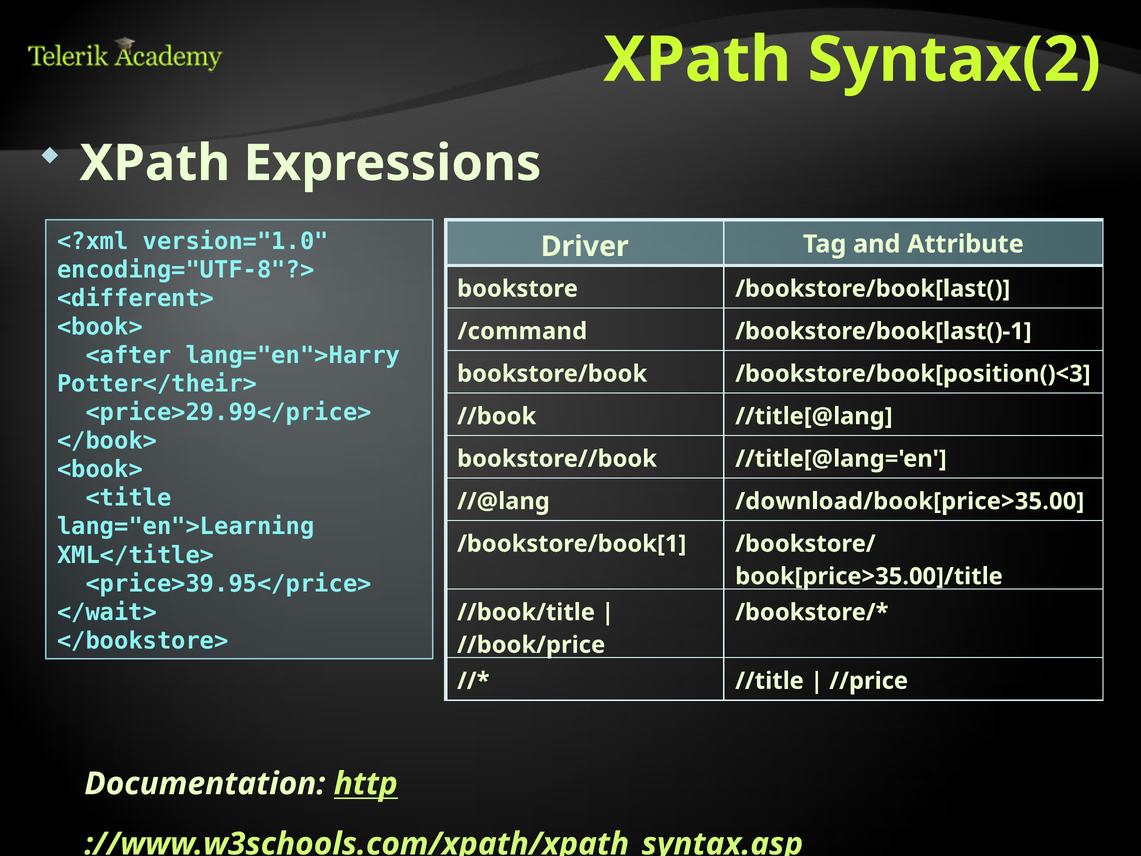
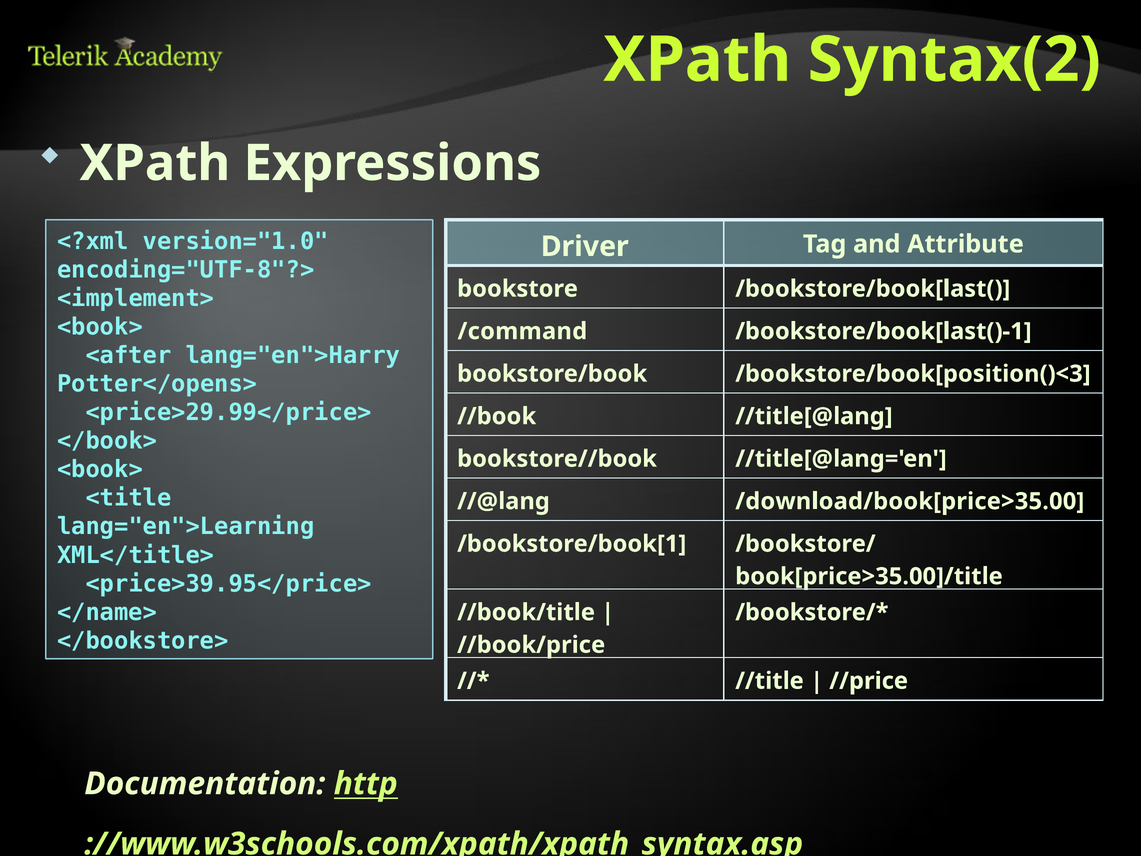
<different>: <different> -> <implement> (136, 298)
Potter</their>: Potter</their> -> Potter</opens> (157, 384)
</wait>: </wait> -> </name> (107, 612)
